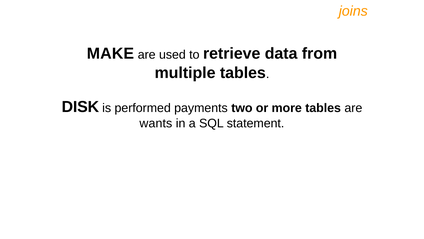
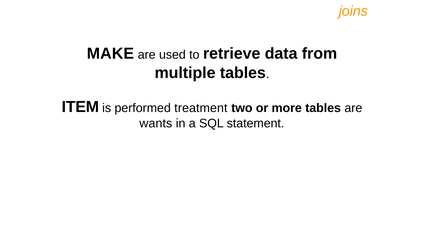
DISK: DISK -> ITEM (80, 107)
payments: payments -> treatment (201, 108)
